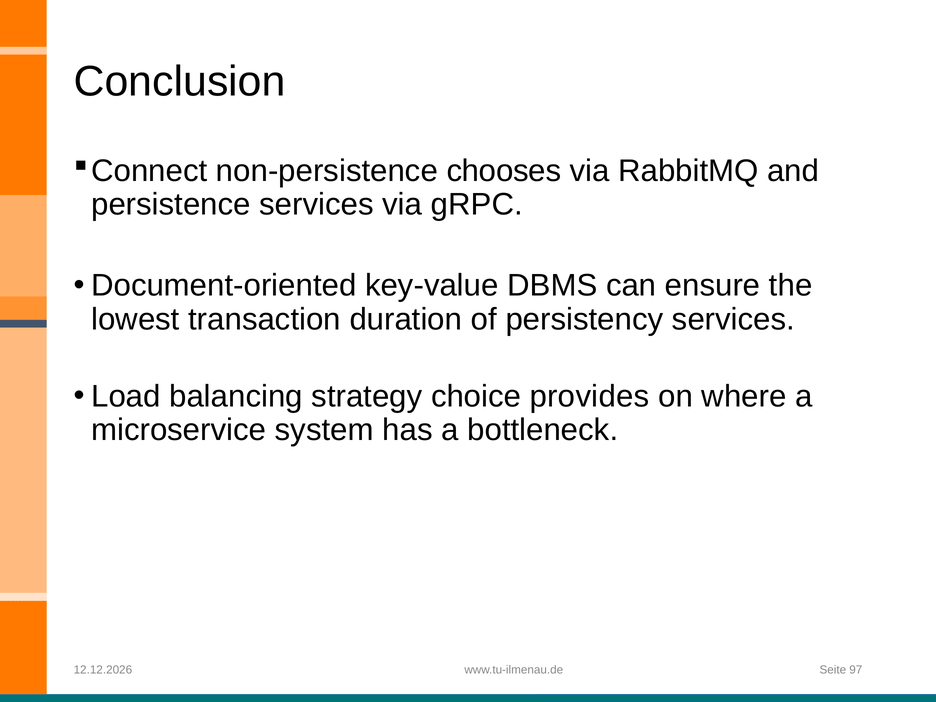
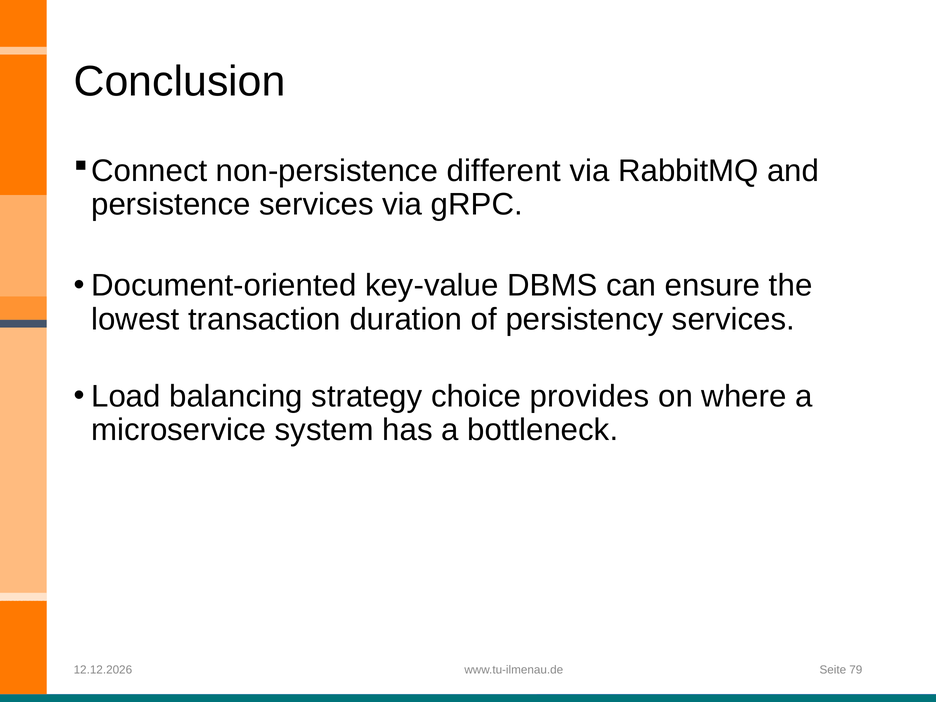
chooses: chooses -> different (504, 171)
97: 97 -> 79 (856, 670)
